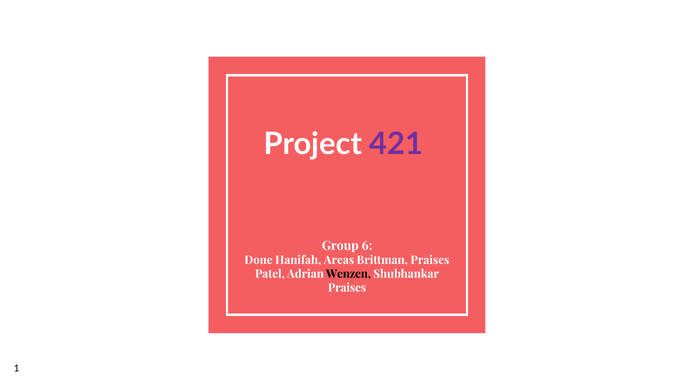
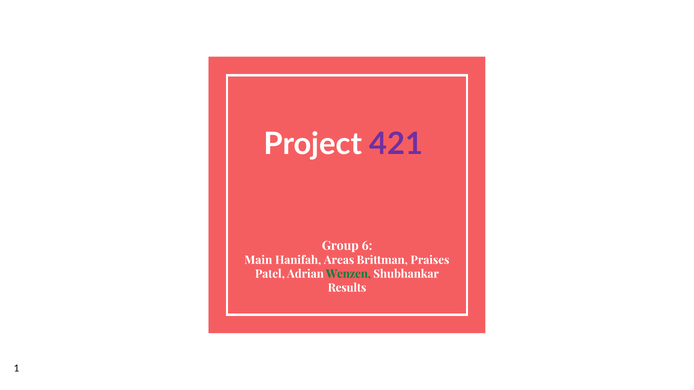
Done: Done -> Main (258, 260)
Wenzen colour: black -> green (348, 274)
Praises: Praises -> Results (347, 288)
